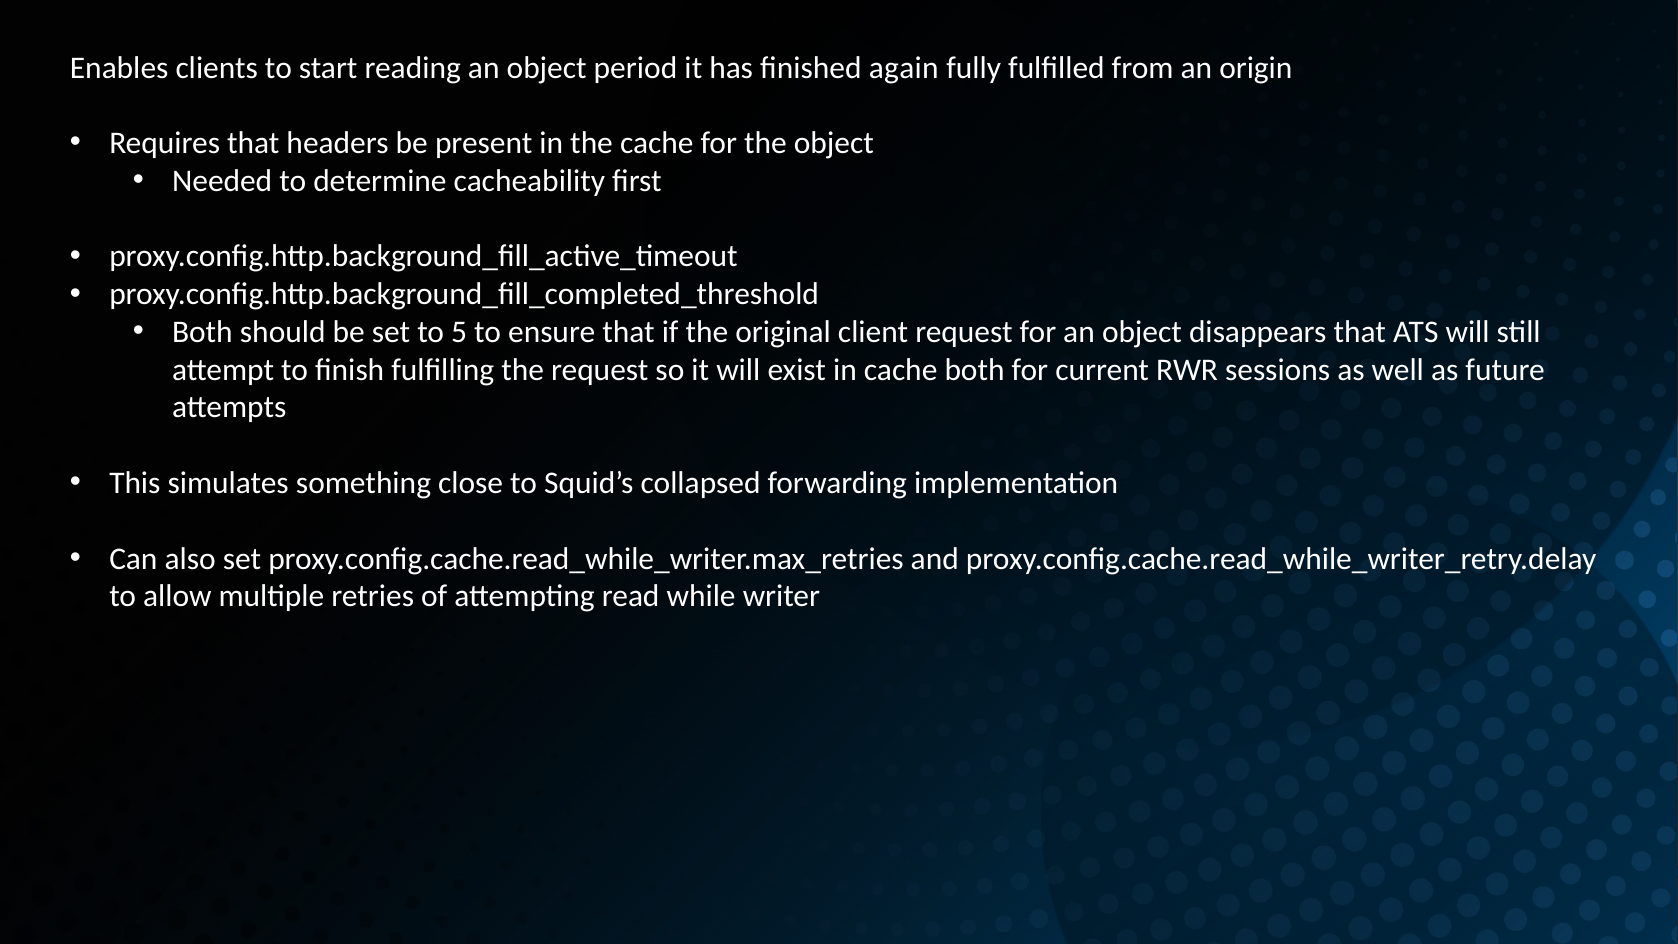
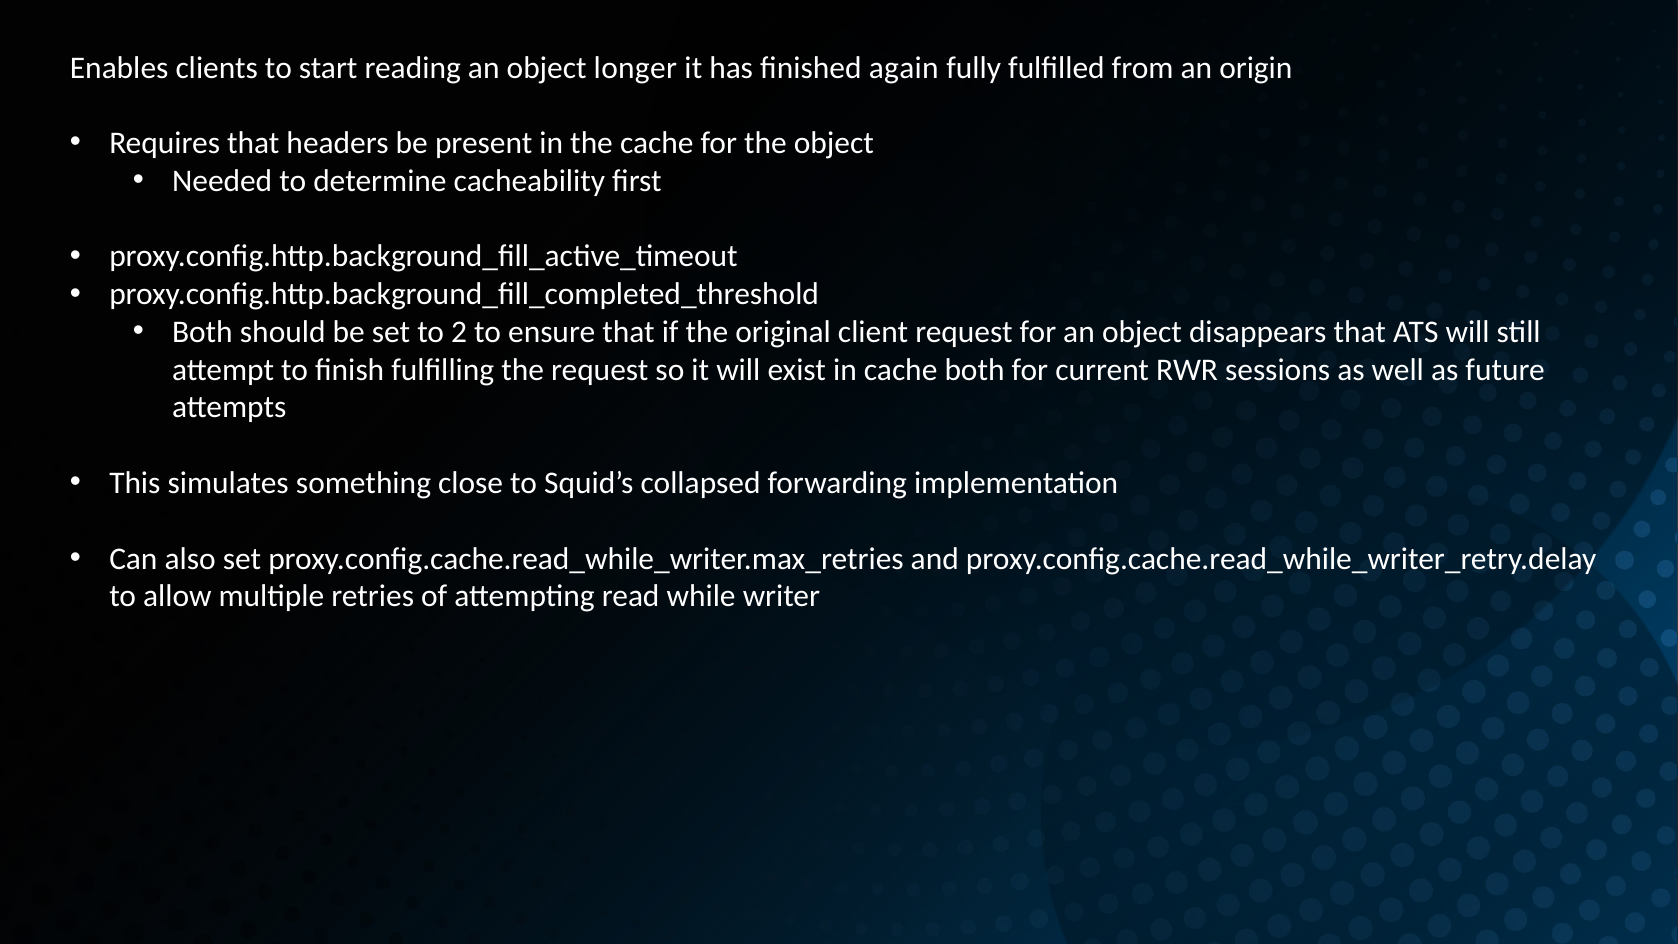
period: period -> longer (635, 68)
5: 5 -> 2 (459, 332)
